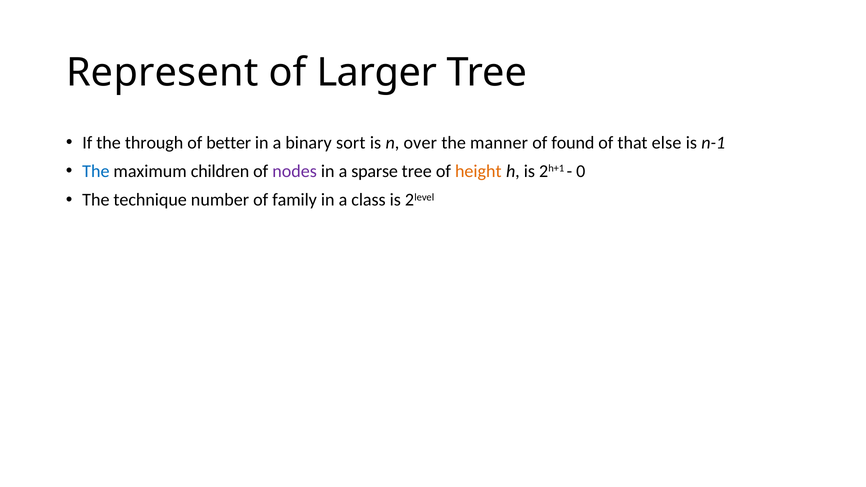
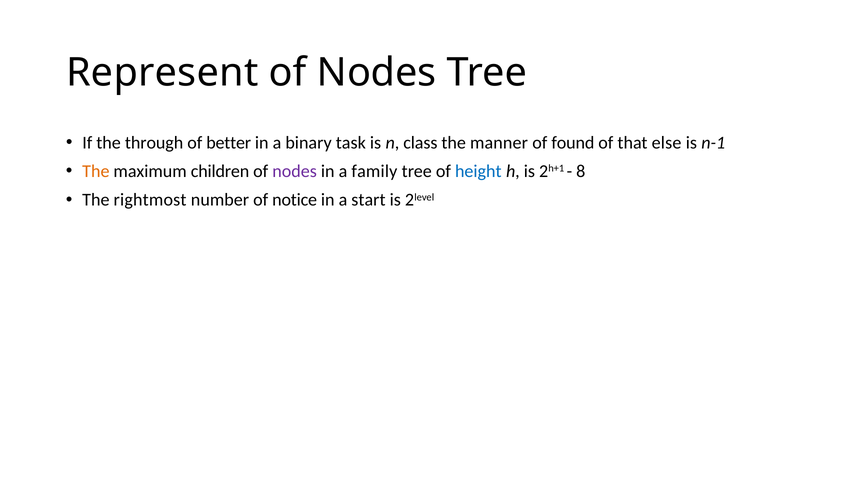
Larger: Larger -> Nodes (377, 73)
sort: sort -> task (351, 143)
over: over -> class (420, 143)
The colour: blue -> orange (96, 171)
sparse: sparse -> family (374, 171)
height colour: orange -> blue (478, 171)
0: 0 -> 8 (581, 171)
technique: technique -> rightmost (150, 200)
family: family -> notice (295, 200)
class: class -> start (368, 200)
